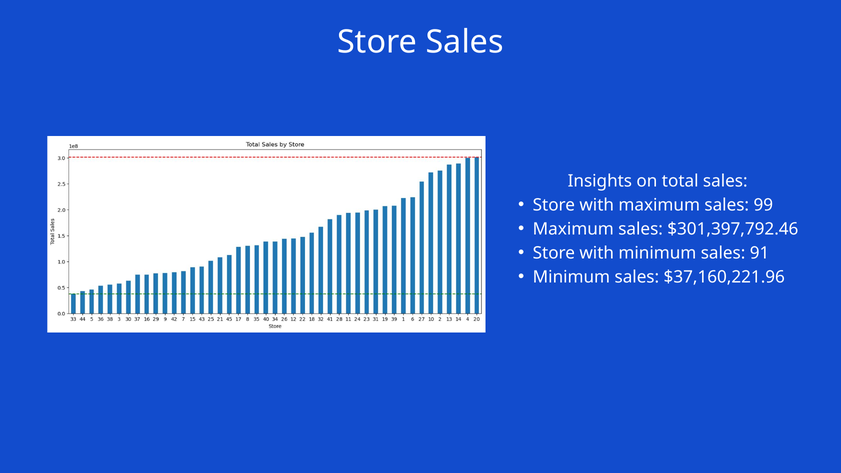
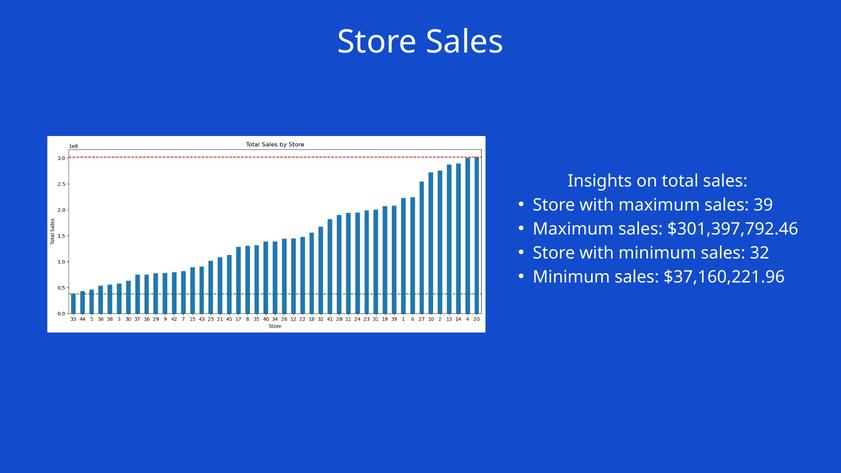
99: 99 -> 39 (763, 205)
91: 91 -> 32 (760, 253)
